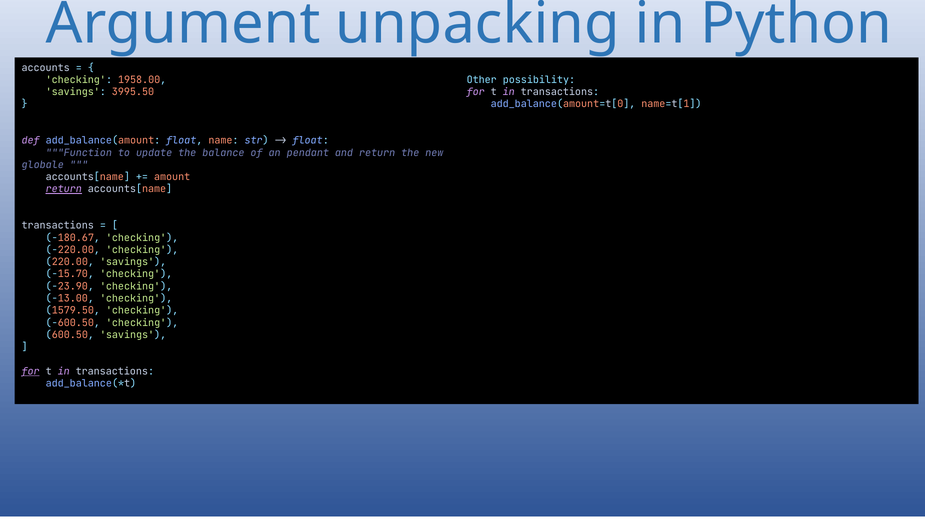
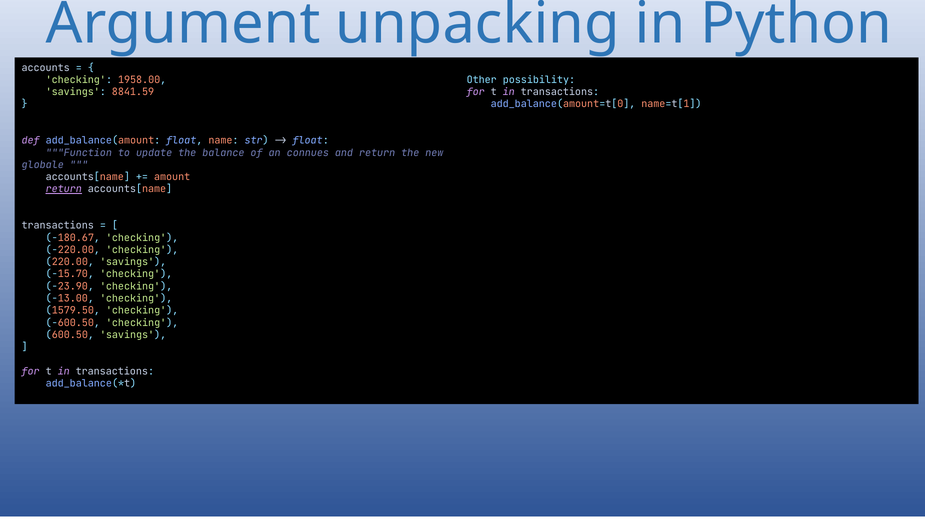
3995.50: 3995.50 -> 8841.59 (133, 92)
pendant: pendant -> connues (308, 152)
for underline: present -> none (31, 371)
